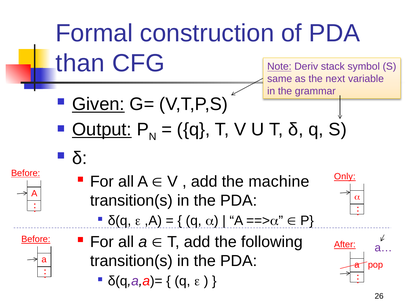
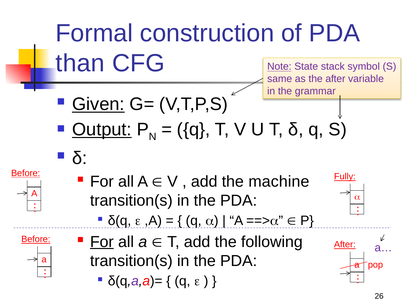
Deriv: Deriv -> State (306, 67)
the next: next -> after (335, 79)
Only: Only -> Fully (345, 177)
For underline: none -> present (102, 242)
